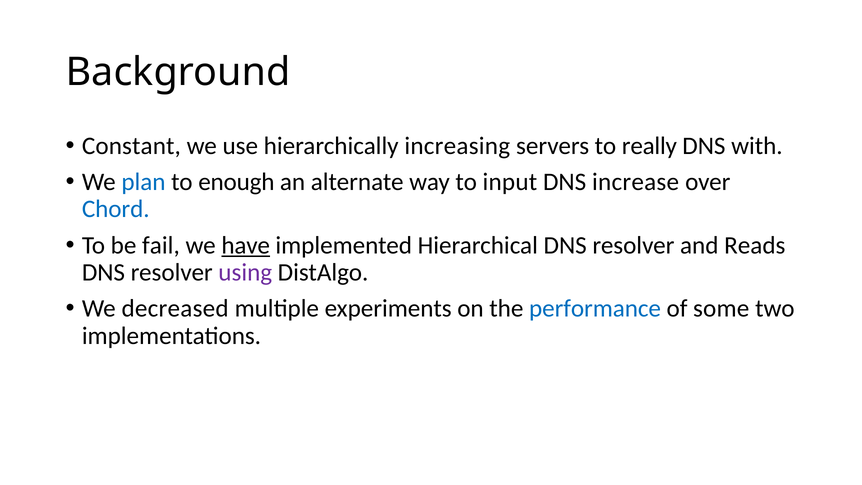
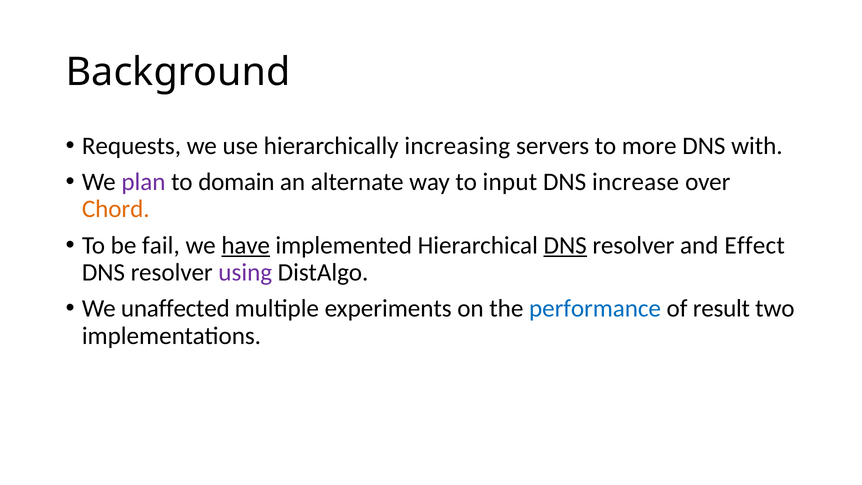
Constant: Constant -> Requests (131, 146)
really: really -> more (649, 146)
plan colour: blue -> purple (143, 182)
enough: enough -> domain (236, 182)
Chord colour: blue -> orange (116, 209)
DNS underline: none -> present (565, 245)
Reads: Reads -> Effect (755, 245)
decreased: decreased -> unaffected (175, 308)
some: some -> result (721, 308)
